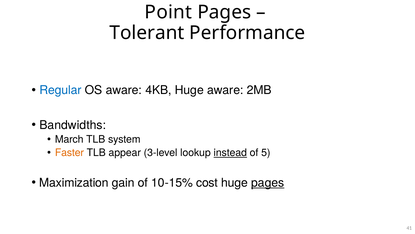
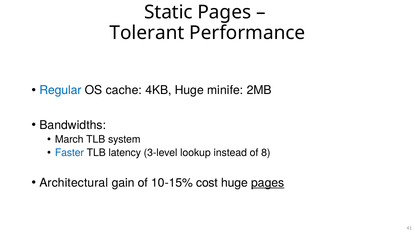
Point: Point -> Static (168, 12)
OS aware: aware -> cache (124, 90)
Huge aware: aware -> minife (225, 90)
Faster colour: orange -> blue (69, 152)
appear: appear -> latency (125, 152)
instead underline: present -> none (230, 152)
5: 5 -> 8 (266, 152)
Maximization: Maximization -> Architectural (74, 182)
